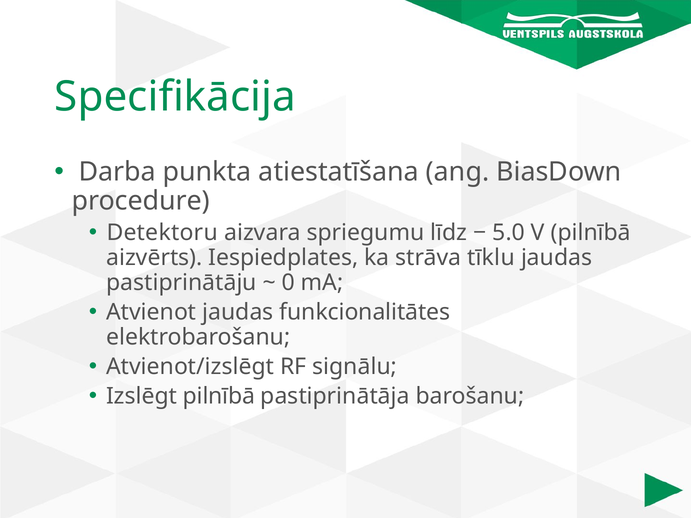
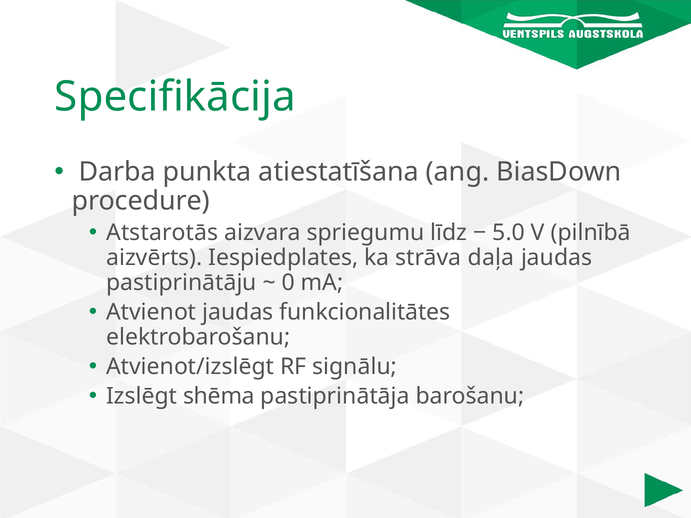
Detektoru: Detektoru -> Atstarotās (162, 233)
tīklu: tīklu -> daļa (491, 258)
Izslēgt pilnībā: pilnībā -> shēma (219, 396)
